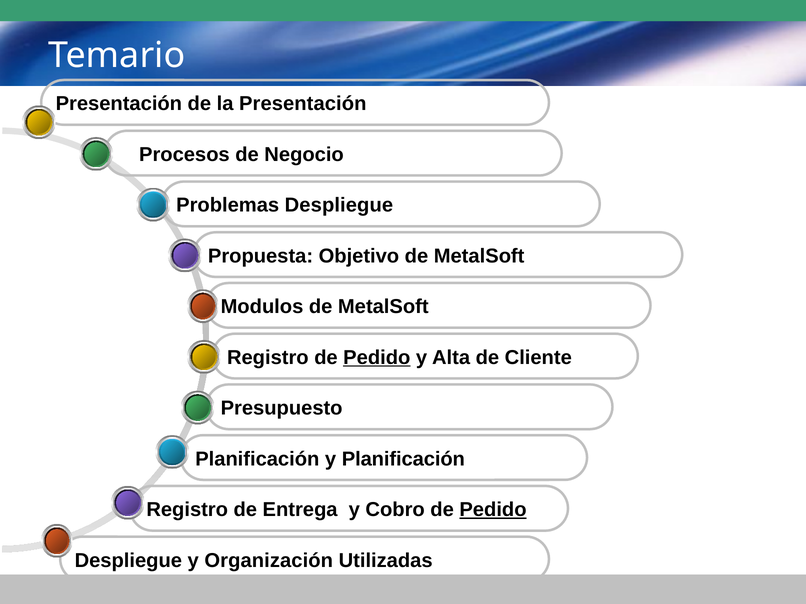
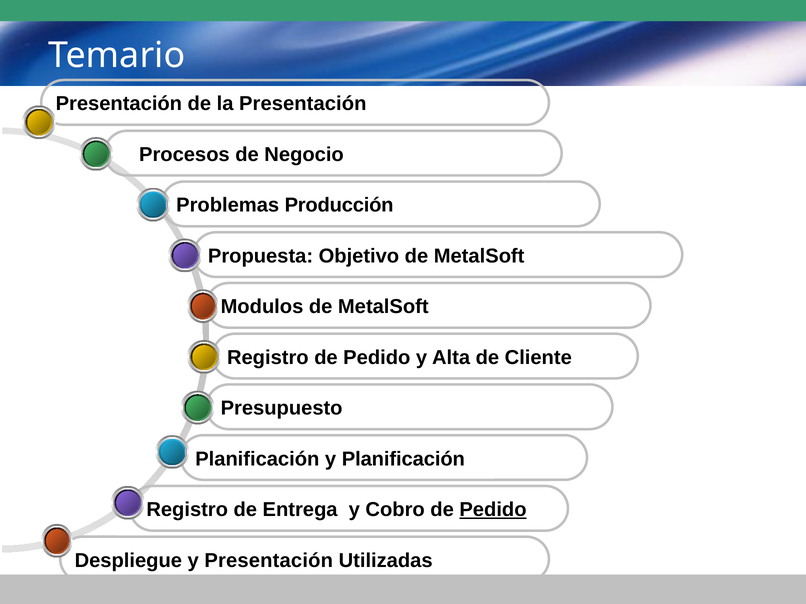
Despliegue: Despliegue -> Producción (339, 205)
Pedido underline: present -> none (377, 358)
y Organización: Organización -> Presentación (269, 561)
